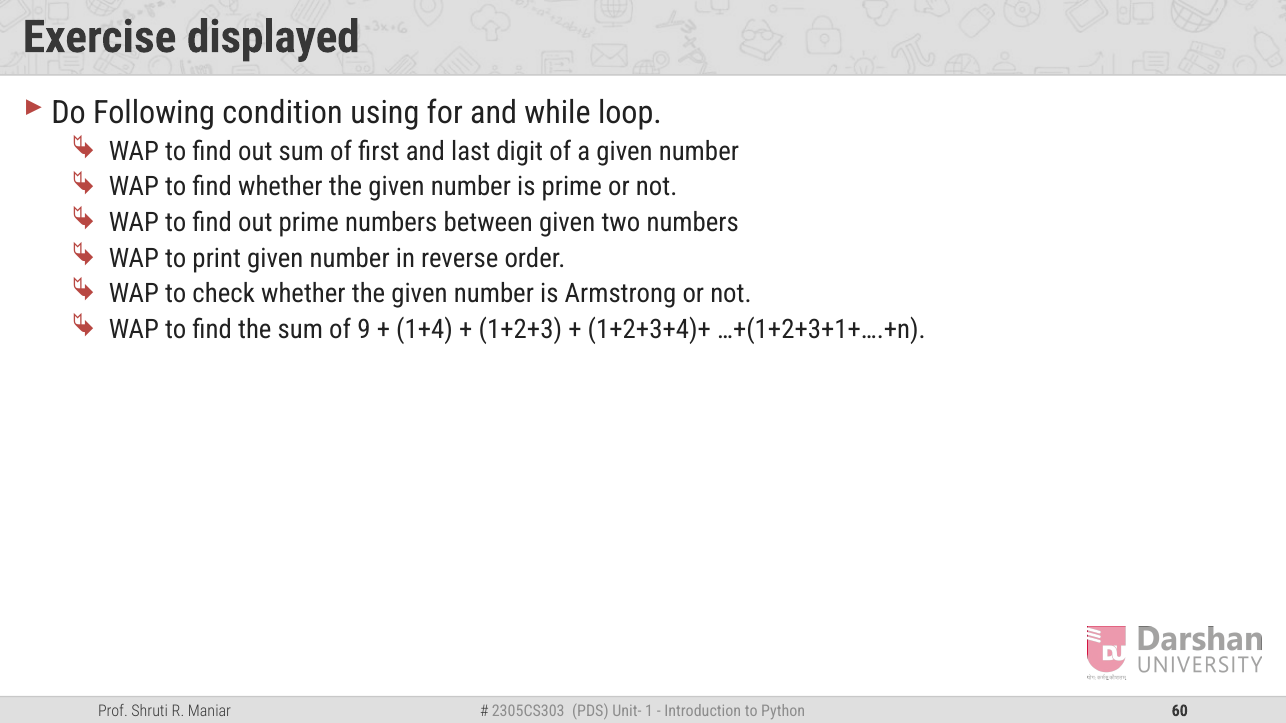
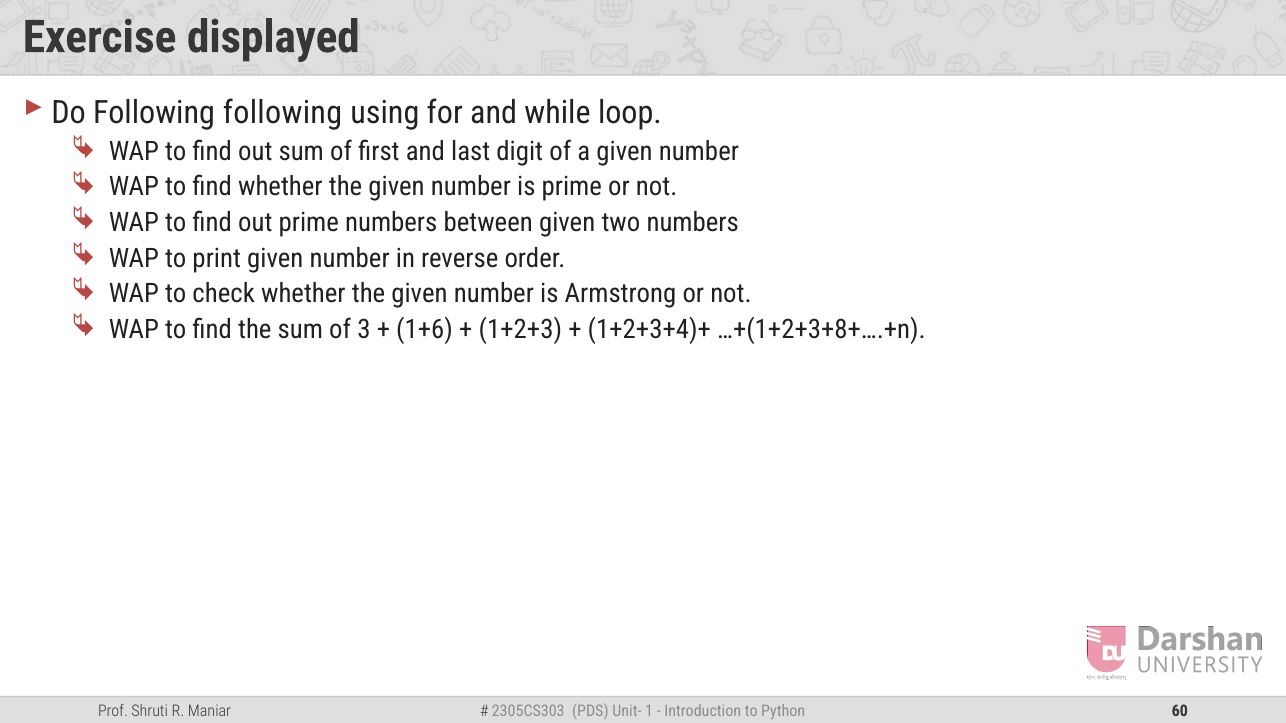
Following condition: condition -> following (283, 113)
9: 9 -> 3 (364, 330)
1+4: 1+4 -> 1+6 (425, 330)
…+(1+2+3+1+….+n: …+(1+2+3+1+….+n -> …+(1+2+3+8+….+n (821, 330)
